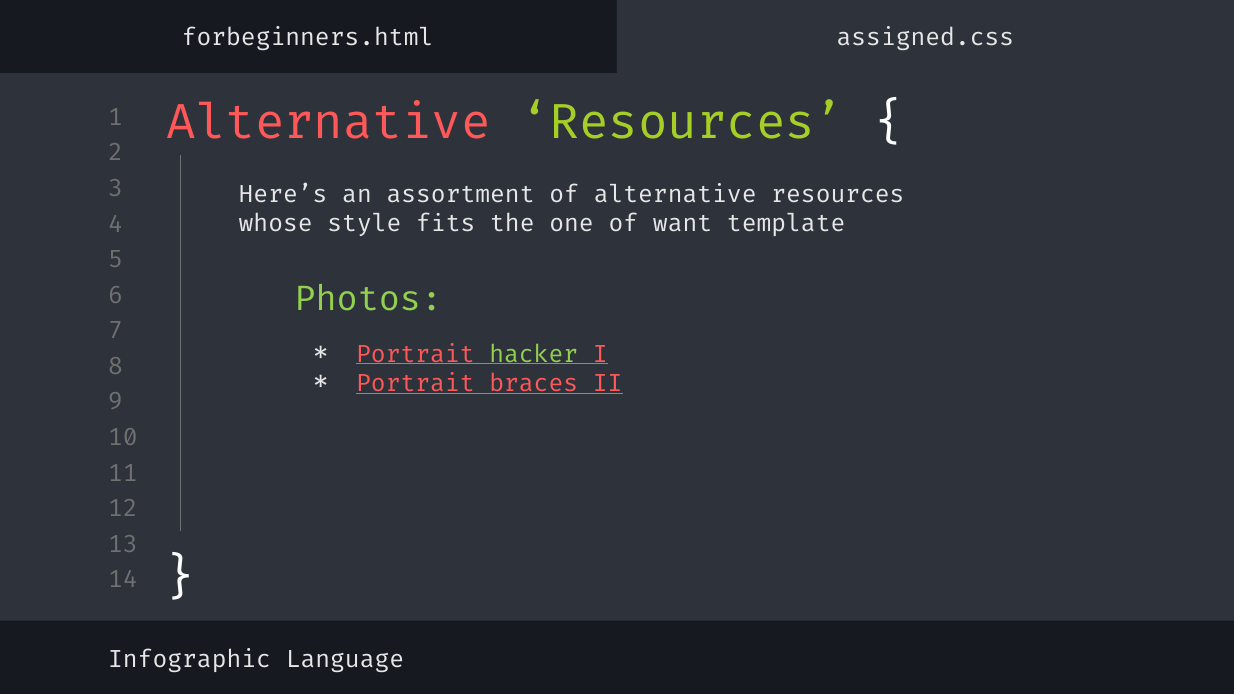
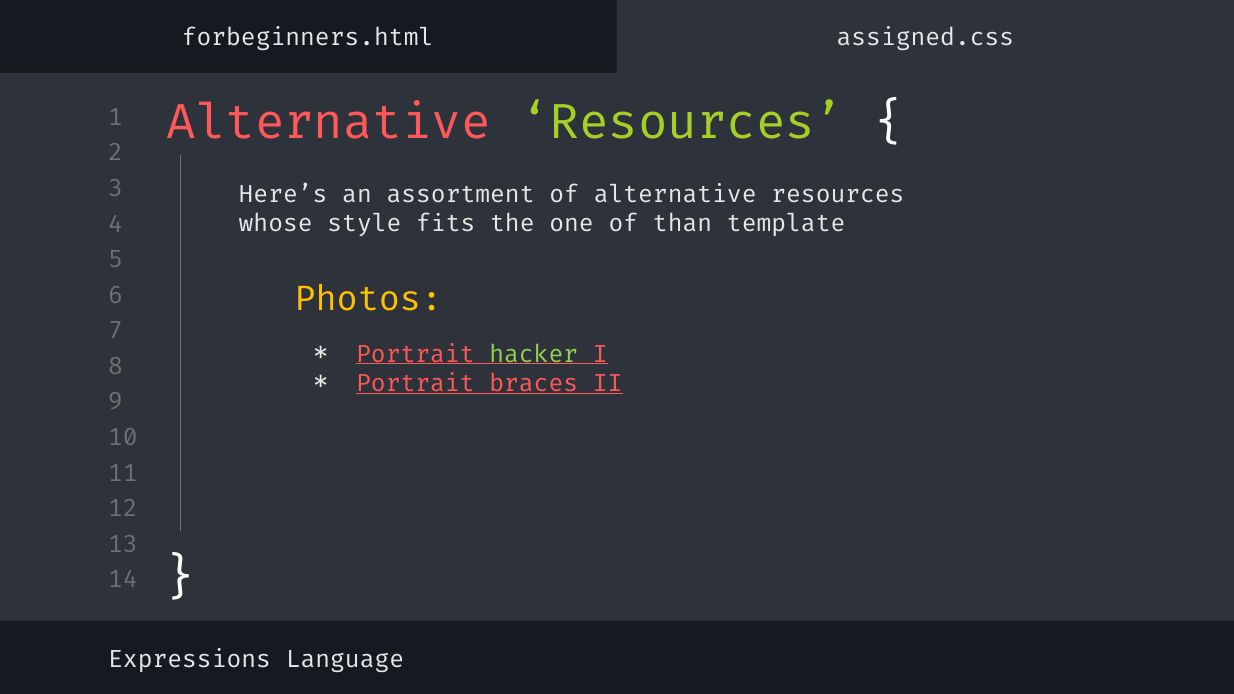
want: want -> than (683, 224)
Photos colour: light green -> yellow (368, 299)
Infographic: Infographic -> Expressions (190, 659)
